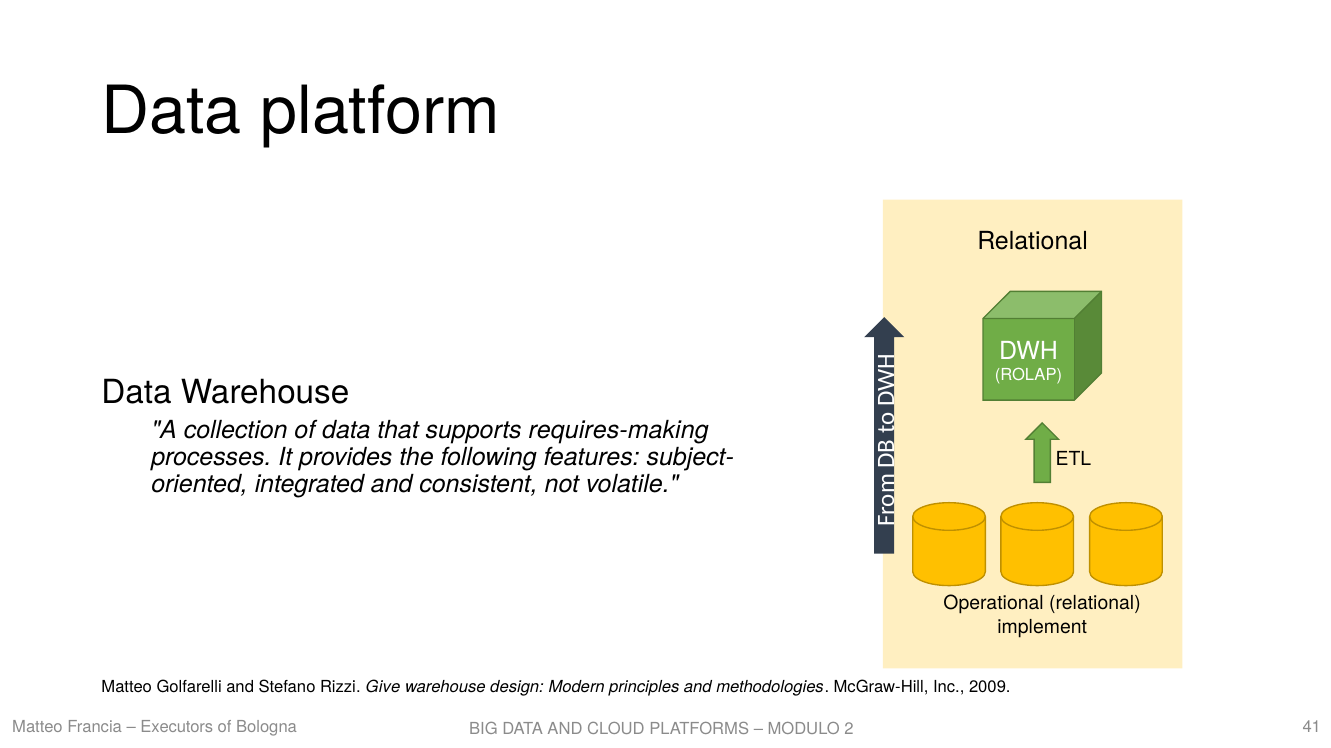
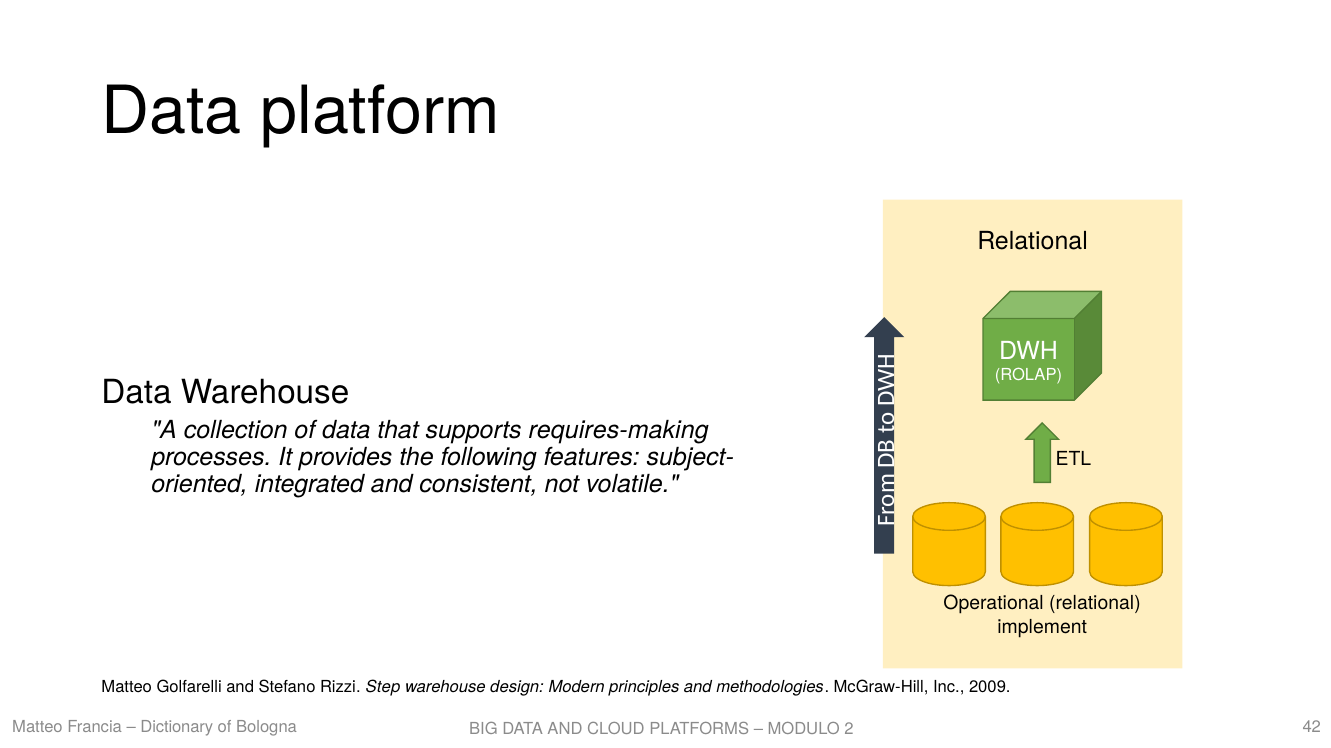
Give: Give -> Step (383, 688)
Executors: Executors -> Dictionary (177, 728)
41: 41 -> 42 (1312, 728)
